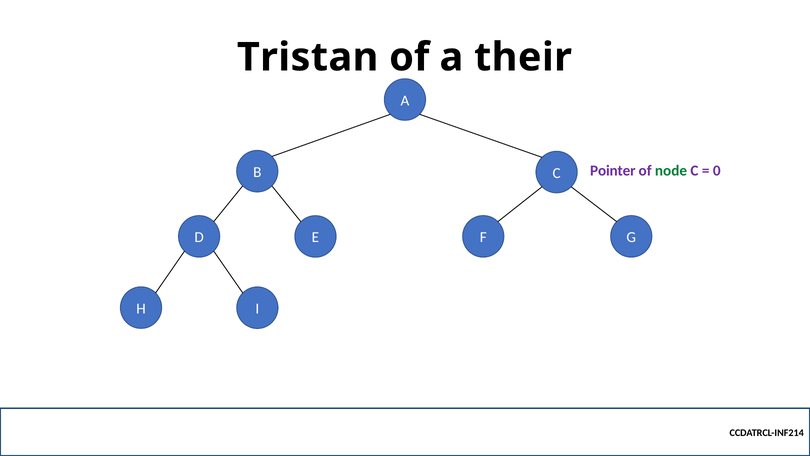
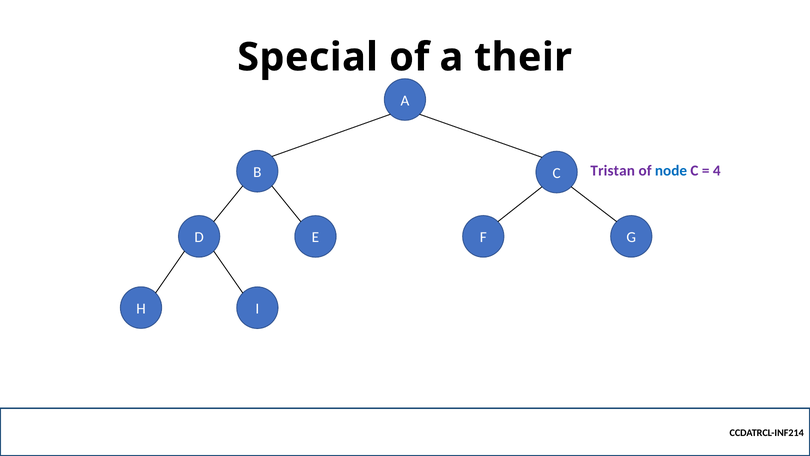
Tristan: Tristan -> Special (308, 57)
Pointer: Pointer -> Tristan (613, 170)
node colour: green -> blue (671, 170)
0: 0 -> 4 (717, 170)
